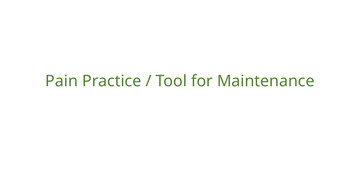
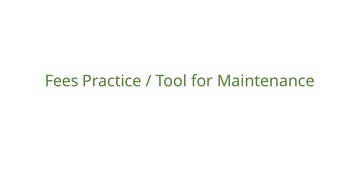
Pain: Pain -> Fees (62, 81)
